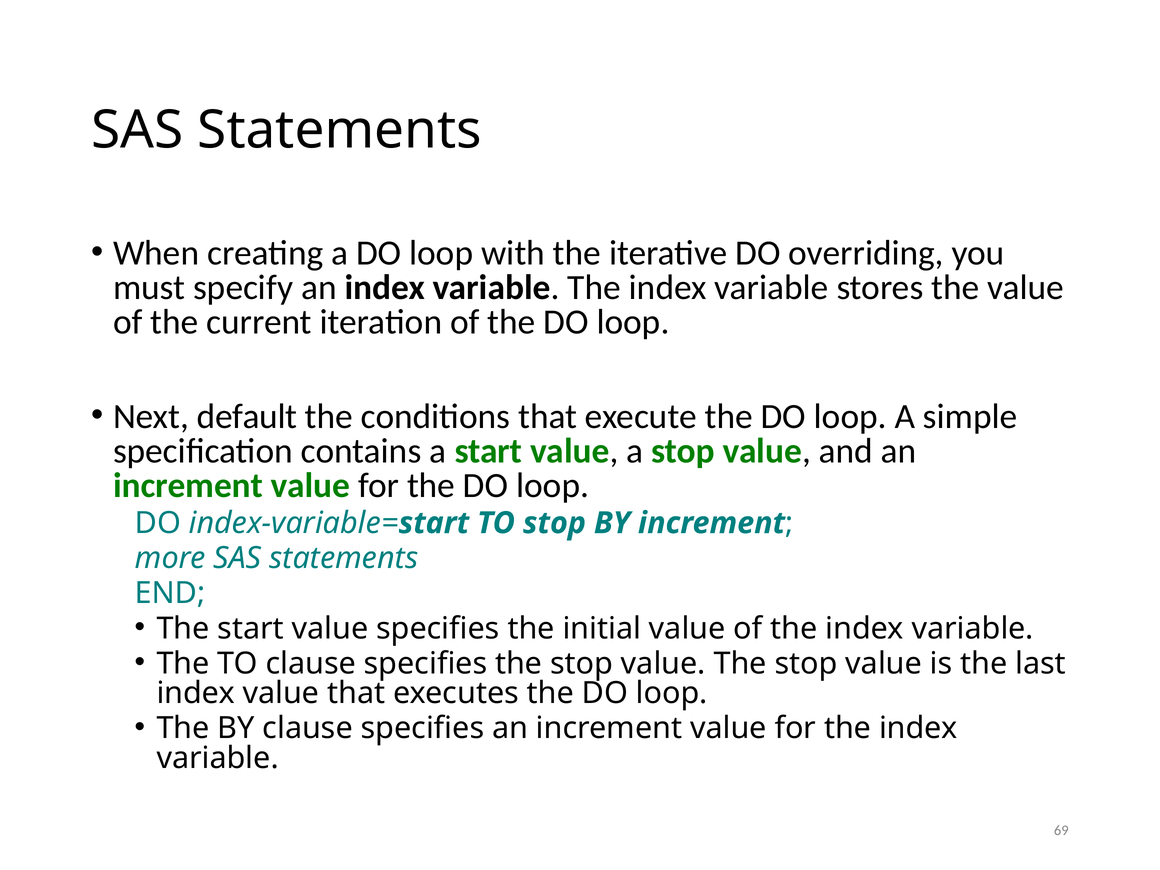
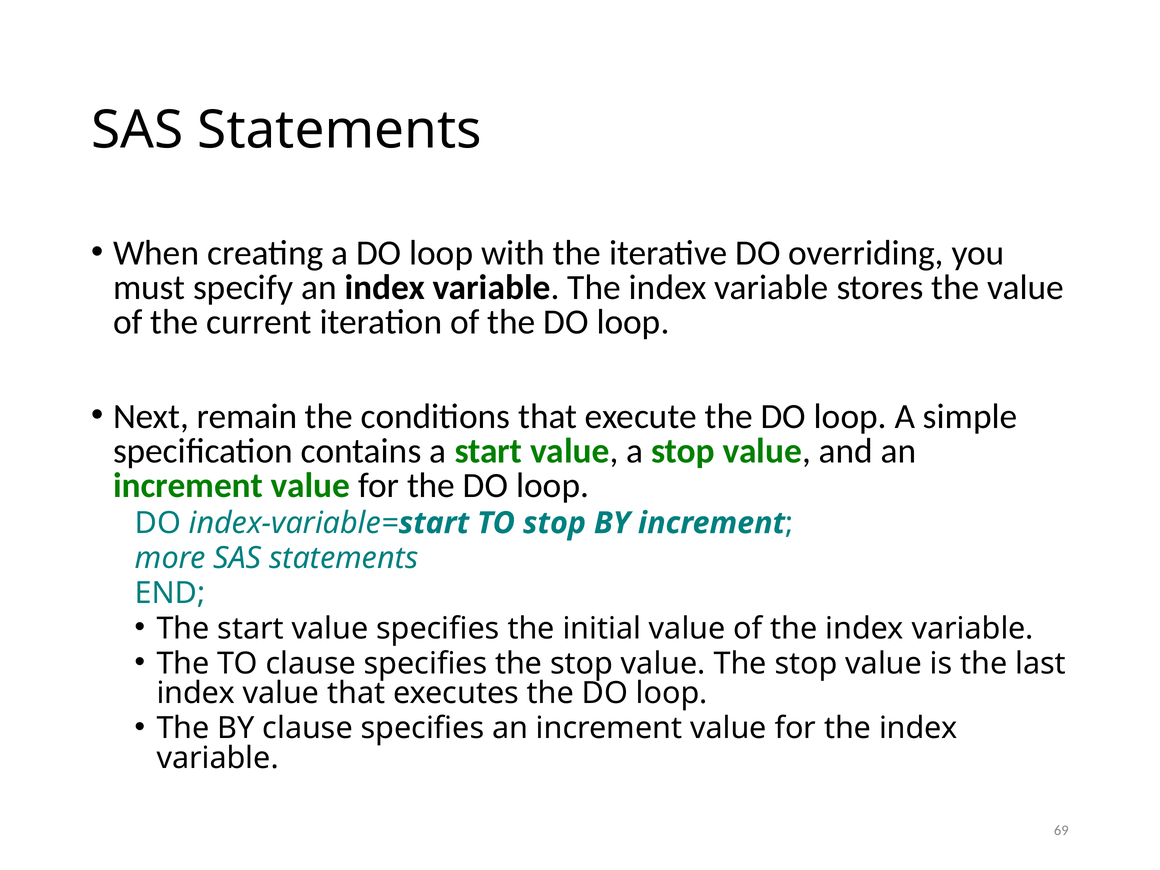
default: default -> remain (247, 416)
